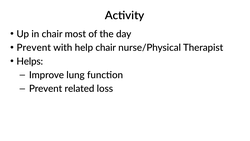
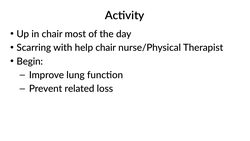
Prevent: Prevent -> Scarring (34, 48)
Helps: Helps -> Begin (30, 61)
